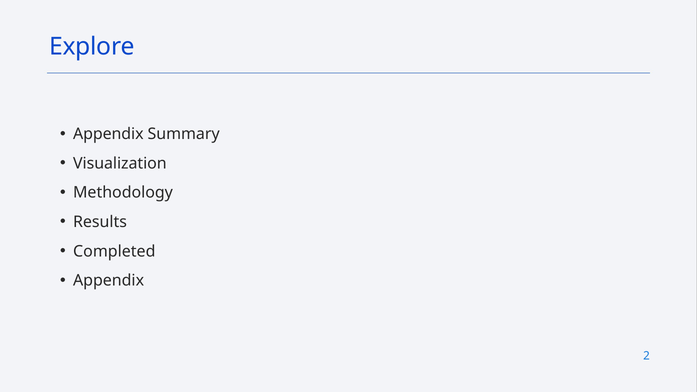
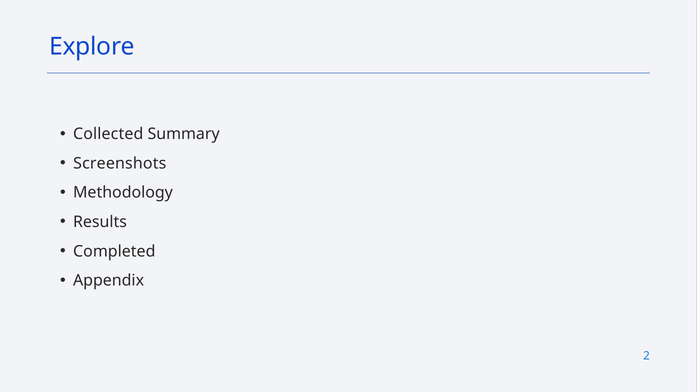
Appendix: Appendix -> Collected (108, 134)
Visualization: Visualization -> Screenshots (120, 163)
